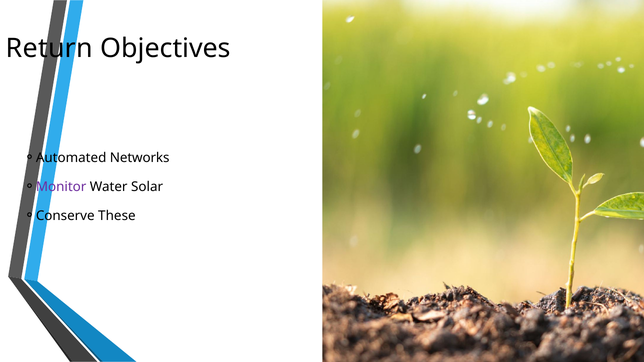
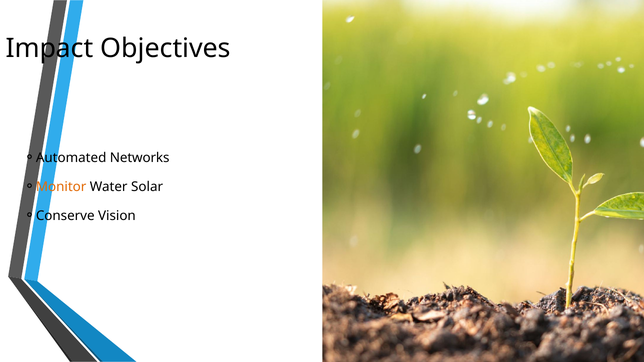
Return: Return -> Impact (49, 48)
Monitor colour: purple -> orange (61, 187)
These: These -> Vision (117, 216)
